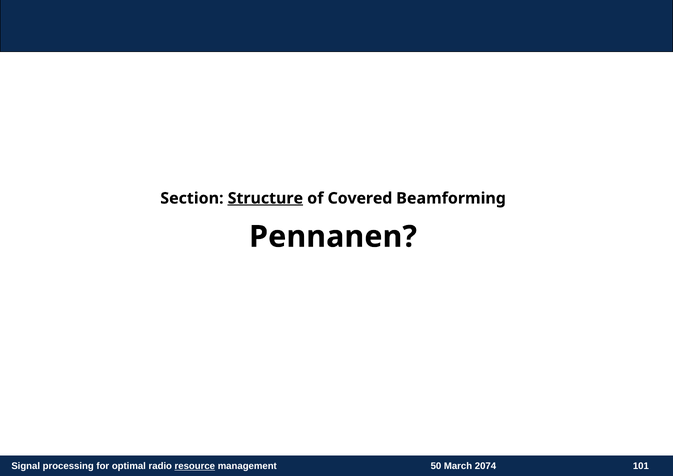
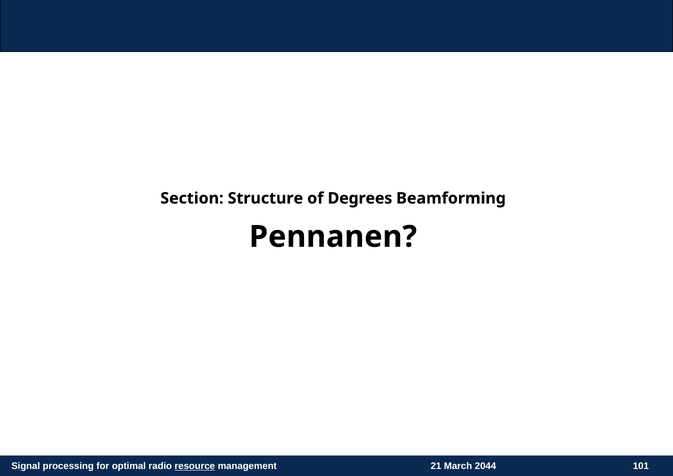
Structure underline: present -> none (265, 198)
Covered: Covered -> Degrees (360, 198)
50: 50 -> 21 (436, 466)
2074: 2074 -> 2044 (485, 466)
